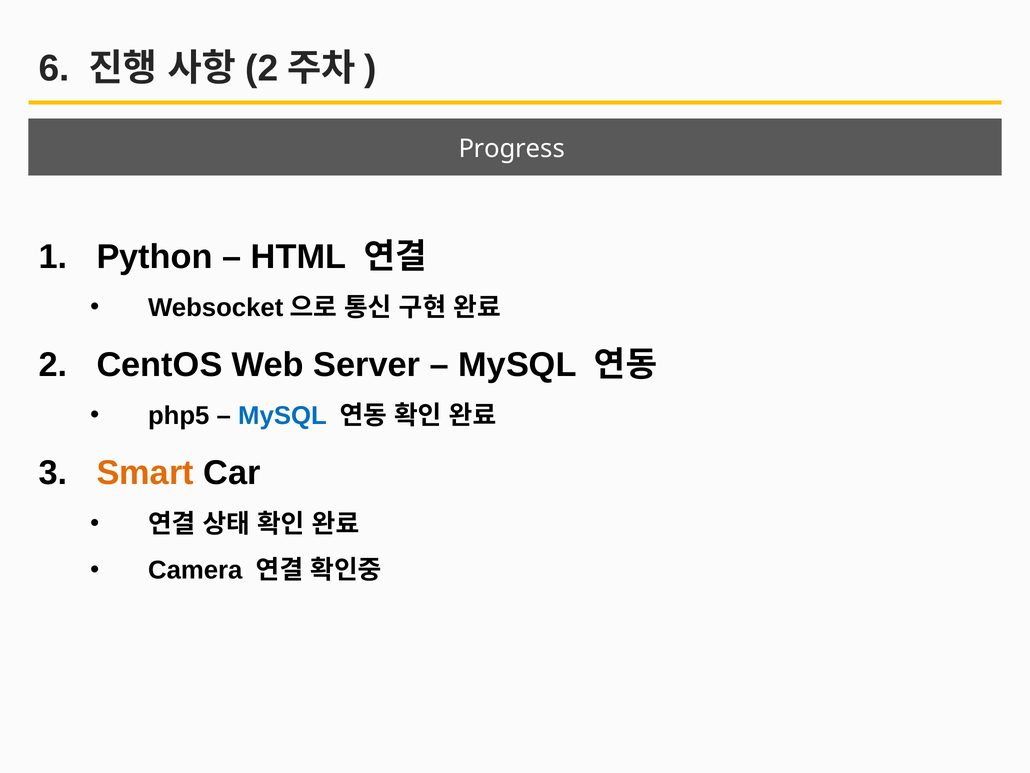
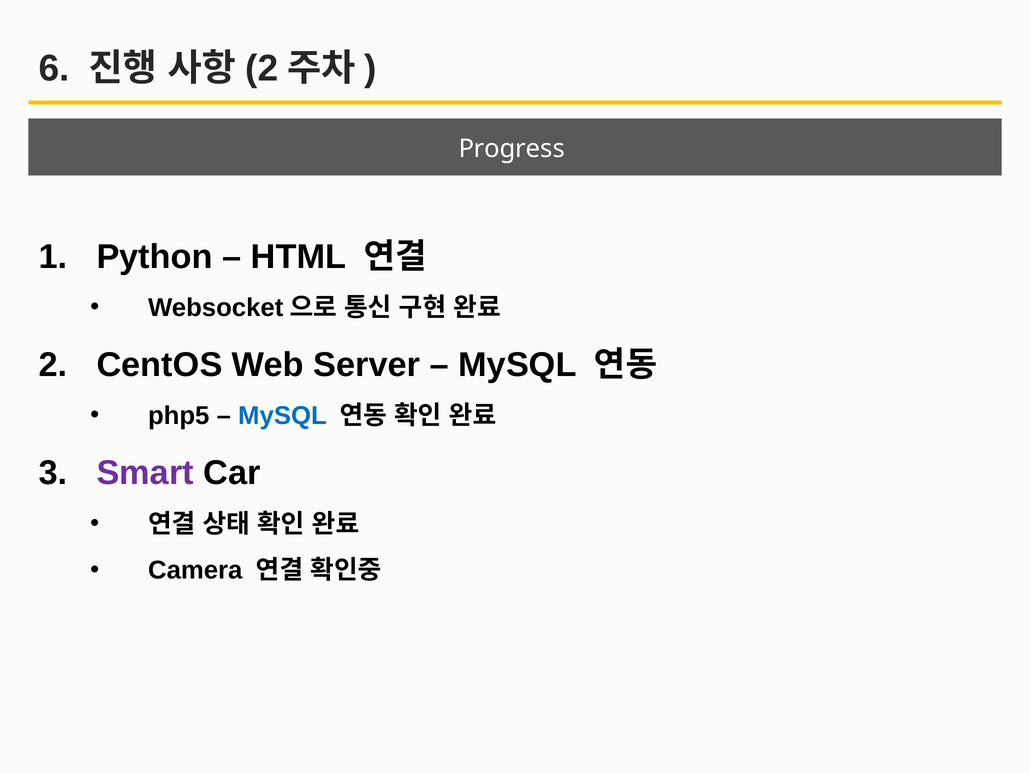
Smart colour: orange -> purple (145, 473)
